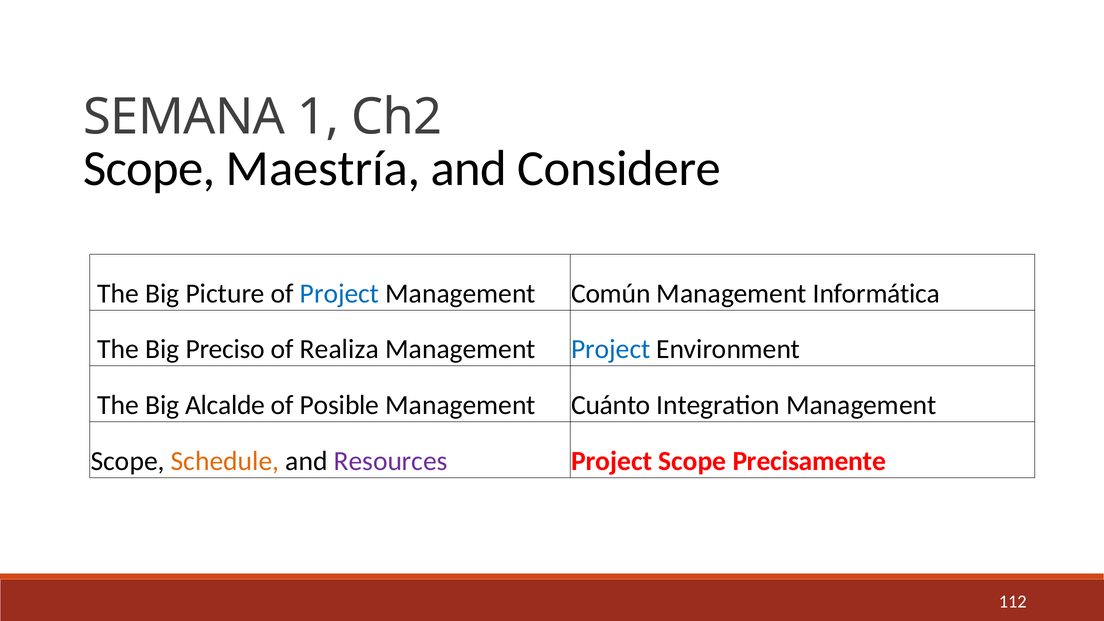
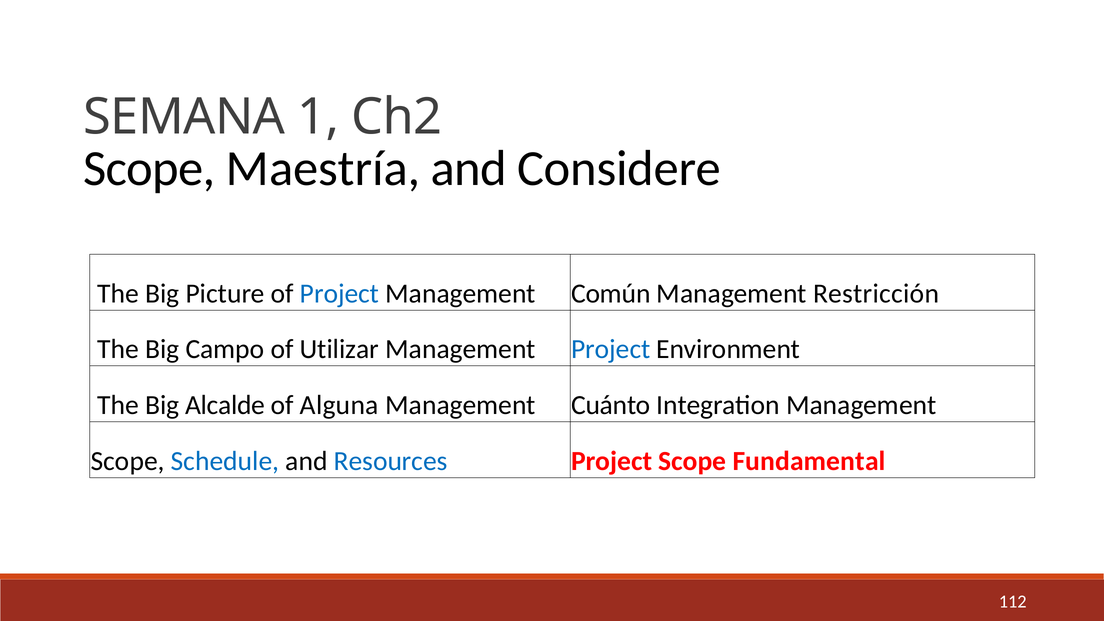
Informática: Informática -> Restricción (876, 293)
Preciso: Preciso -> Campo (225, 349)
Realiza: Realiza -> Utilizar (339, 349)
Posible: Posible -> Alguna (339, 405)
Schedule colour: orange -> blue (225, 461)
Resources colour: purple -> blue (391, 461)
Precisamente: Precisamente -> Fundamental (809, 461)
